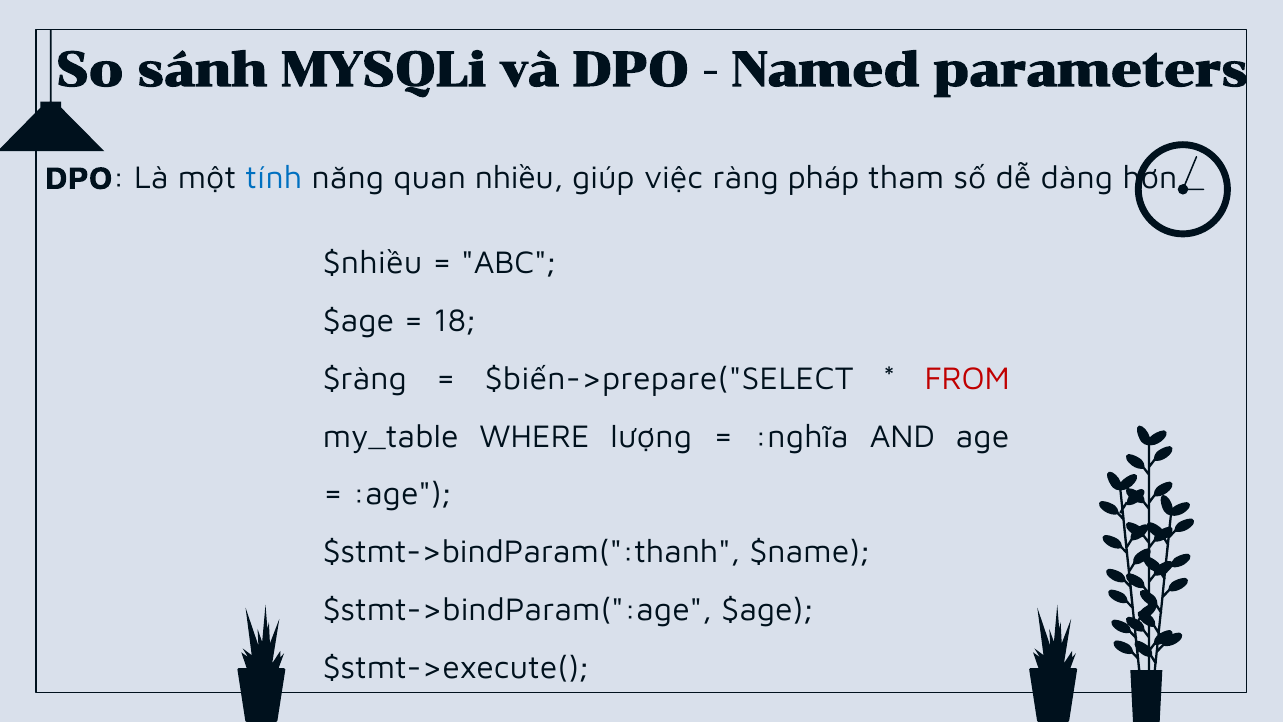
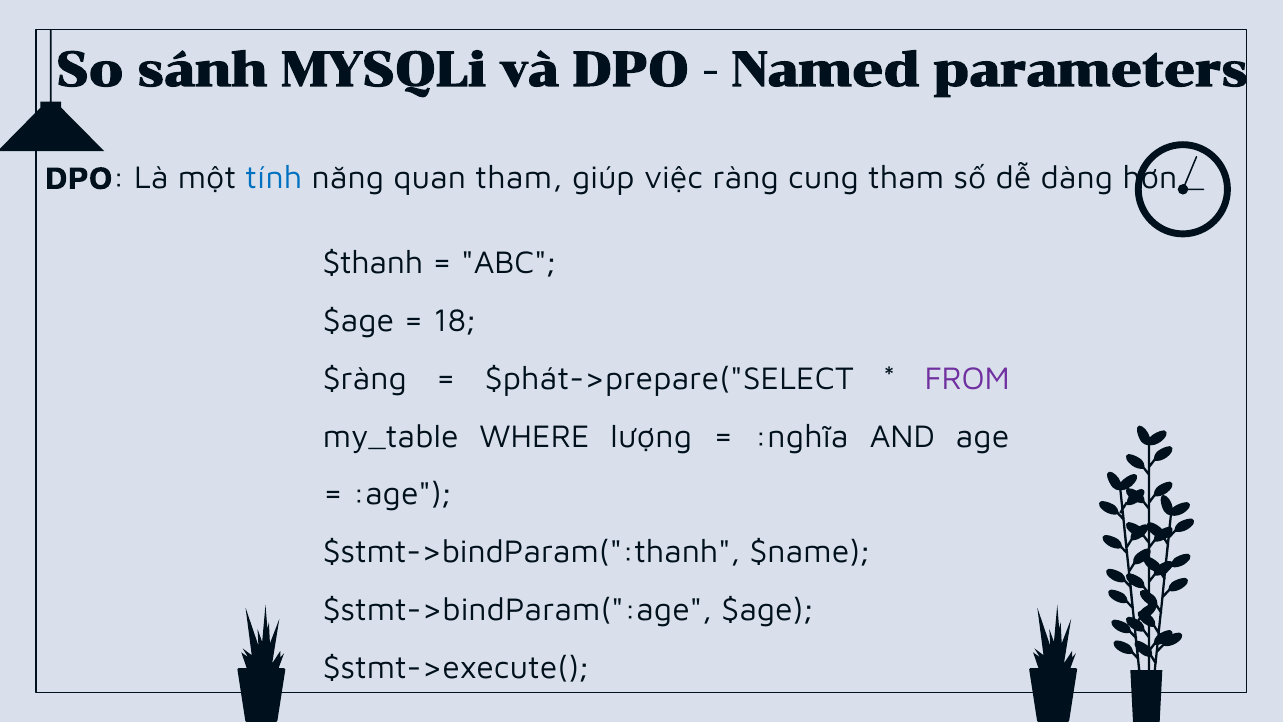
quan nhiều: nhiều -> tham (519, 178)
pháp: pháp -> cung (823, 178)
$nhiều: $nhiều -> $thanh (373, 263)
$biến->prepare("SELECT: $biến->prepare("SELECT -> $phát->prepare("SELECT (669, 379)
FROM colour: red -> purple (967, 379)
